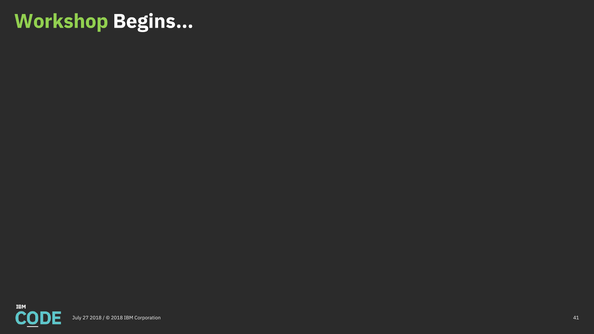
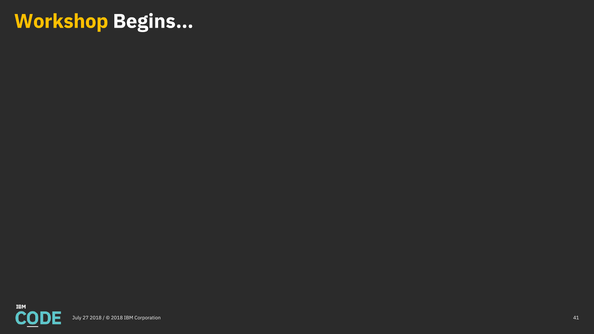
Workshop colour: light green -> yellow (61, 21)
